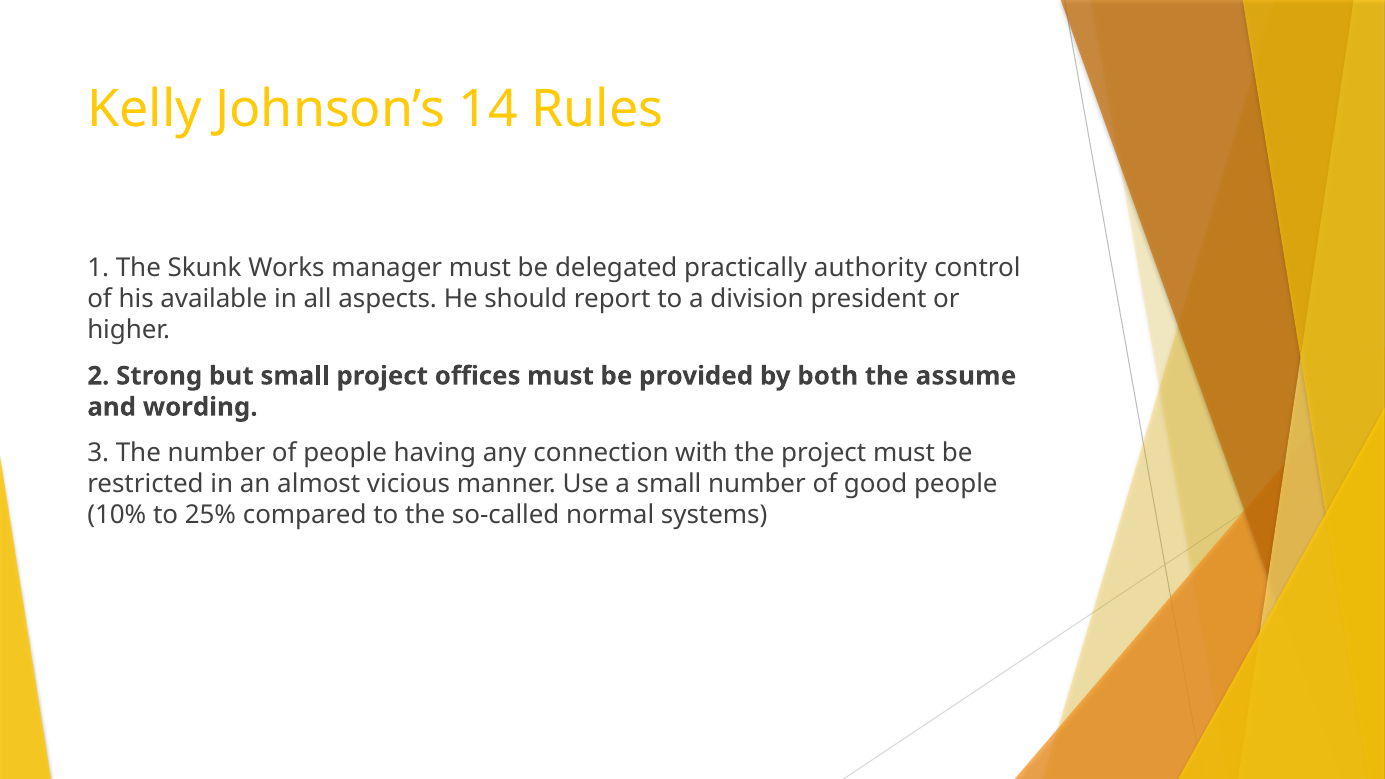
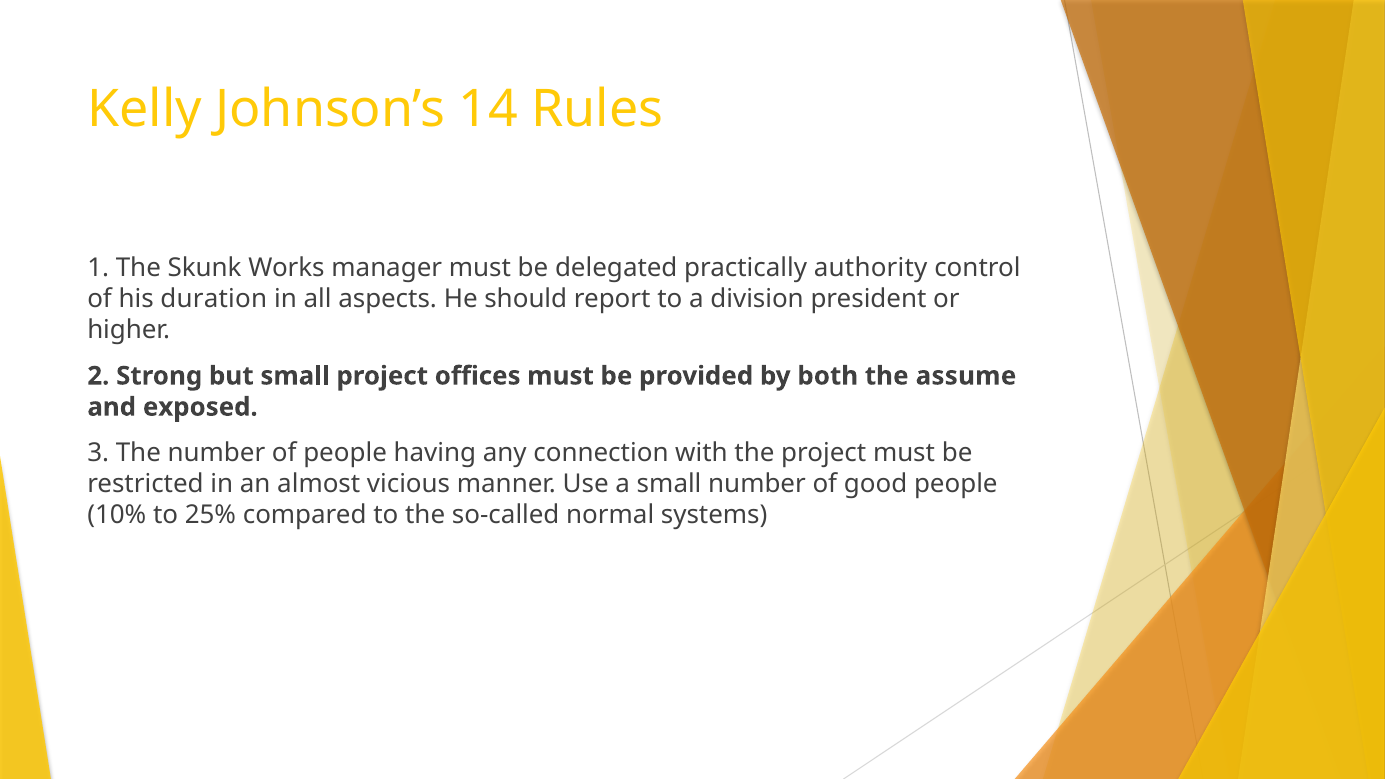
available: available -> duration (214, 299)
wording: wording -> exposed (200, 407)
